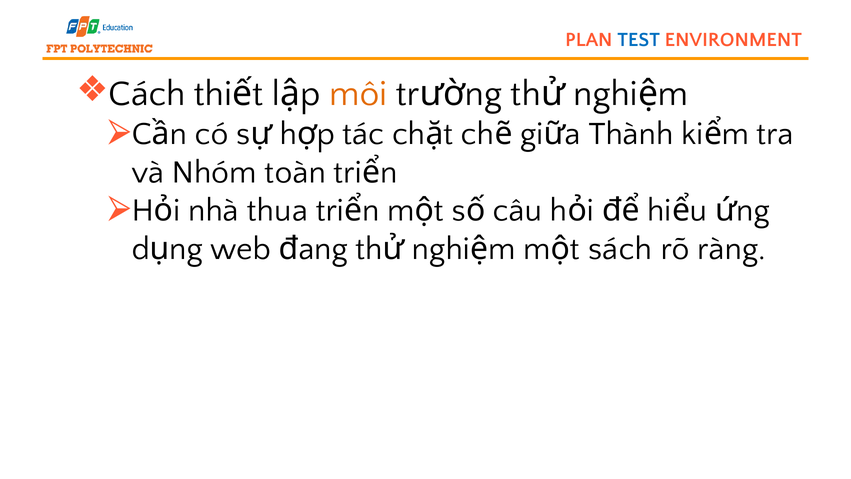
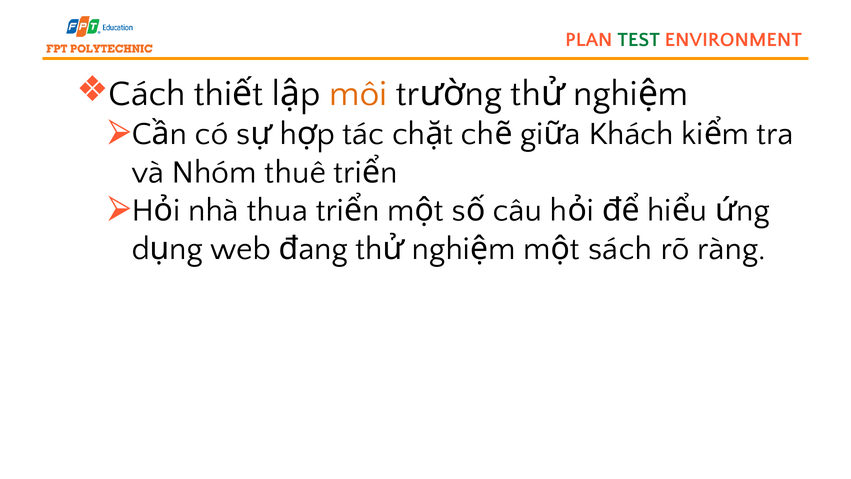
TEST colour: blue -> green (639, 40)
Thành: Thành -> Khách (631, 134)
toàn: toàn -> thuê (295, 172)
